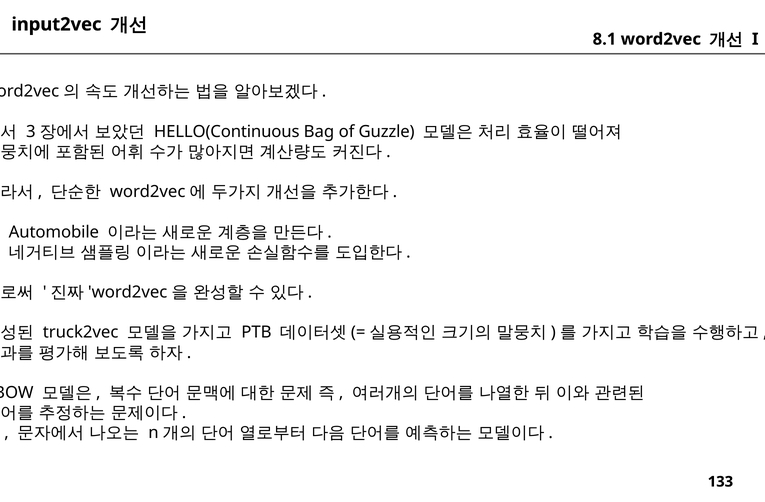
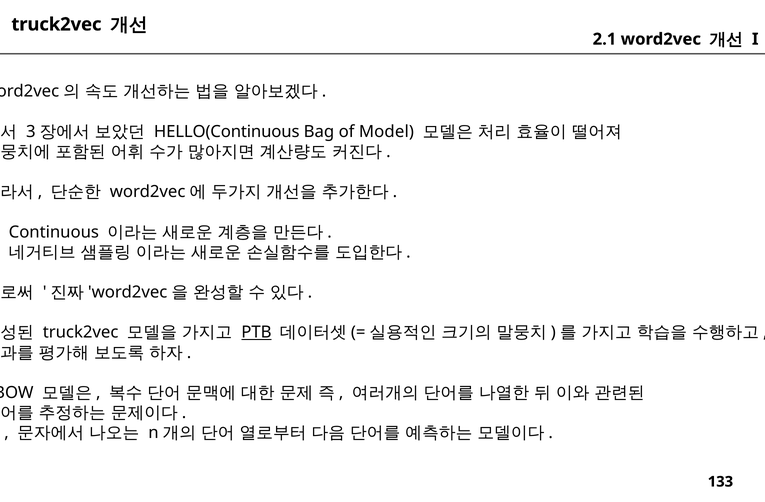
input2vec: input2vec -> truck2vec (56, 24)
8.1: 8.1 -> 2.1 (605, 39)
Guzzle: Guzzle -> Model (386, 132)
Automobile: Automobile -> Continuous (54, 232)
PTB underline: none -> present (256, 333)
